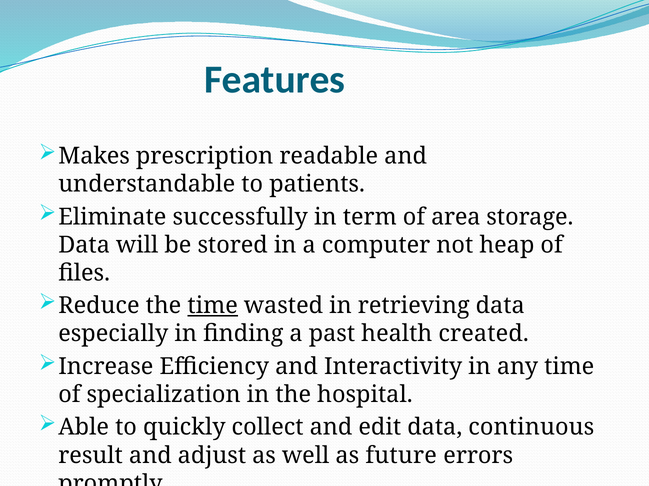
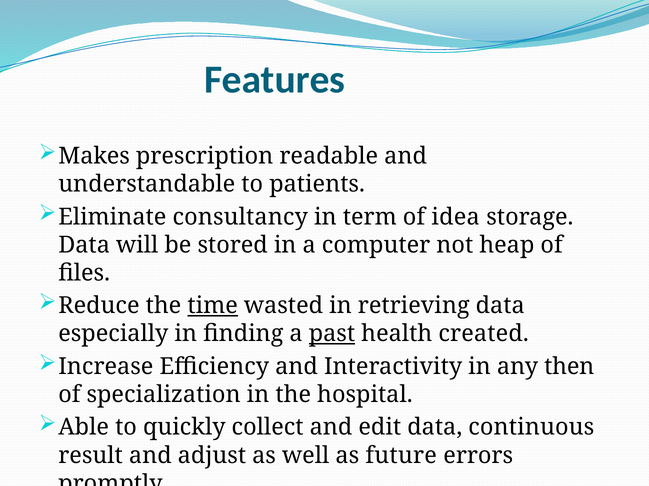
successfully: successfully -> consultancy (240, 217)
area: area -> idea (456, 217)
past underline: none -> present (332, 334)
any time: time -> then (569, 367)
